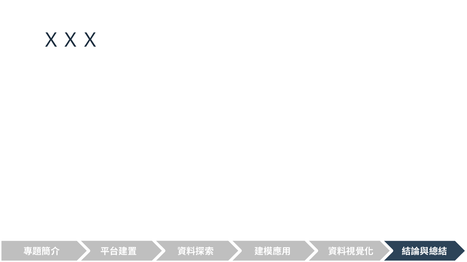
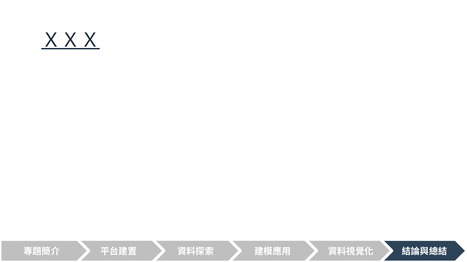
ＸＸＸ underline: none -> present (71, 40)
